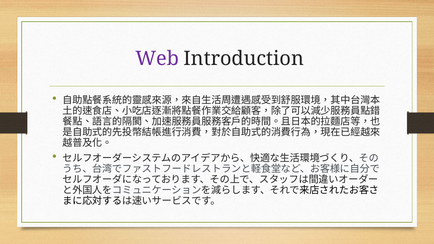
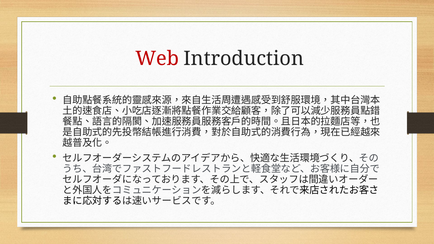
Web colour: purple -> red (157, 59)
